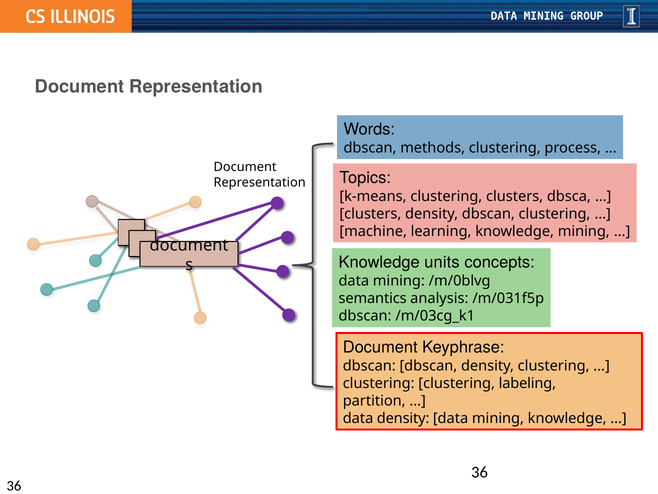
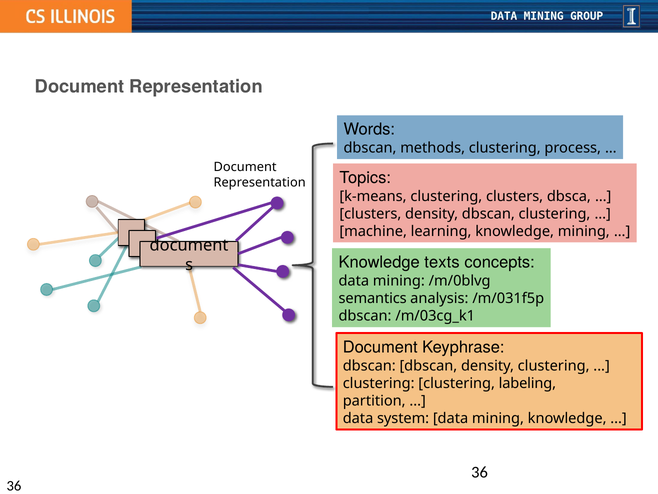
units: units -> texts (442, 262)
data density: density -> system (403, 418)
